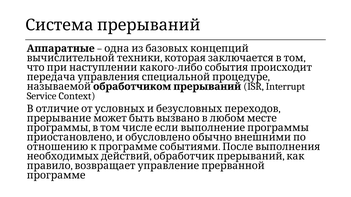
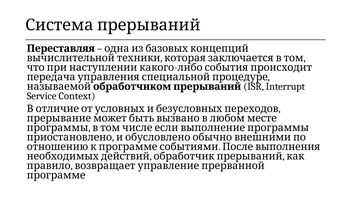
Аппаратные: Аппаратные -> Переставляя (61, 49)
